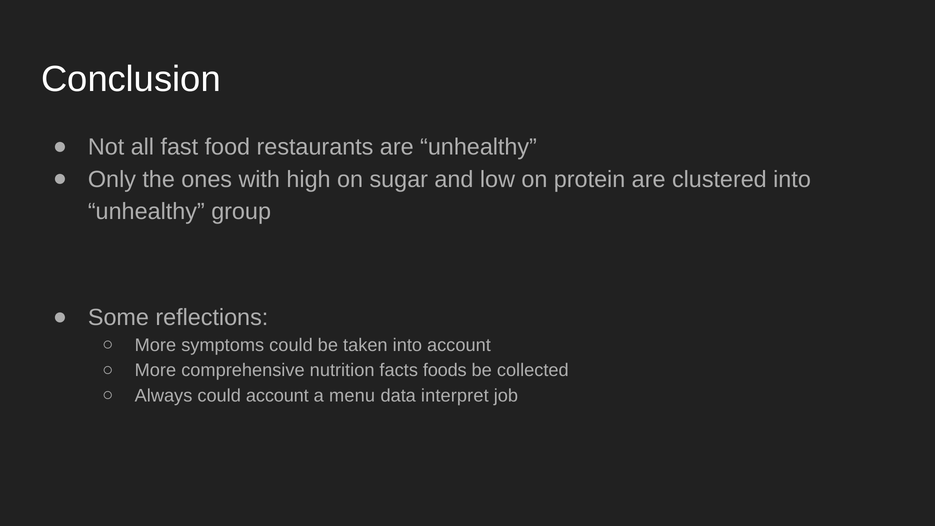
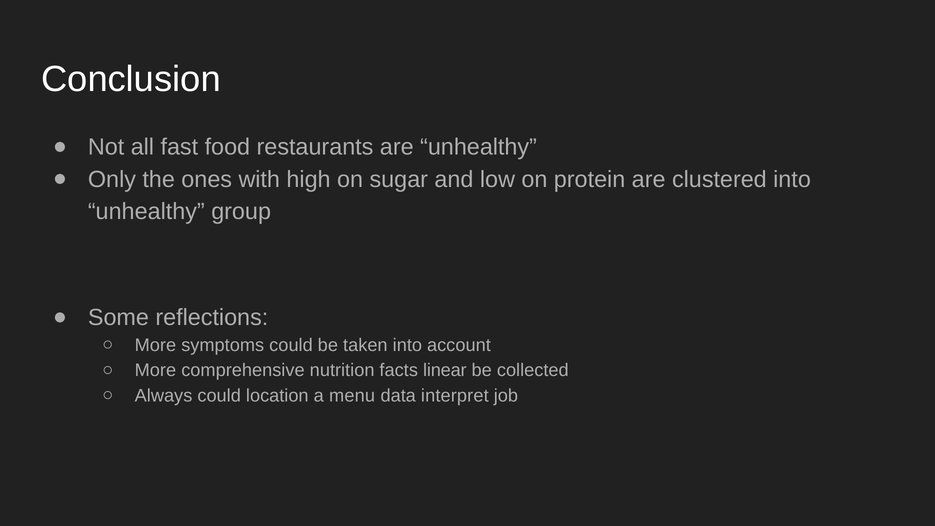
foods: foods -> linear (445, 370)
could account: account -> location (277, 395)
